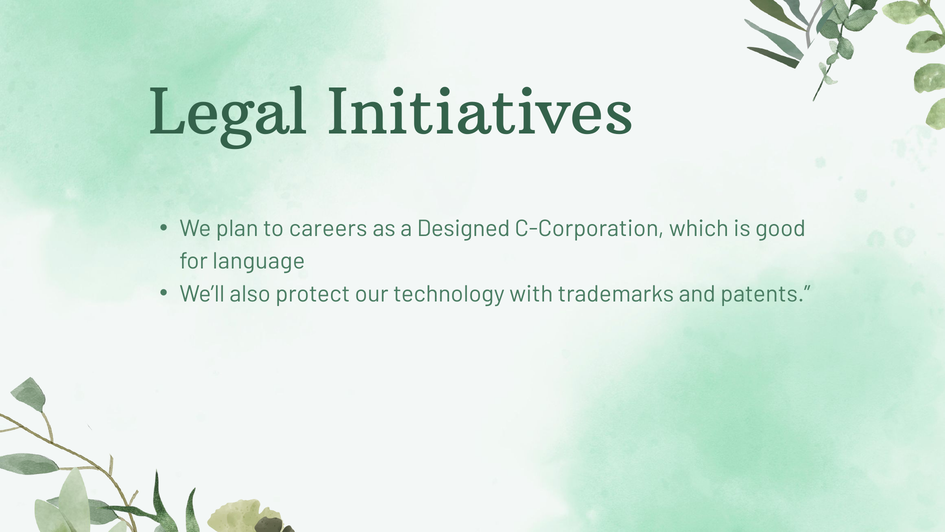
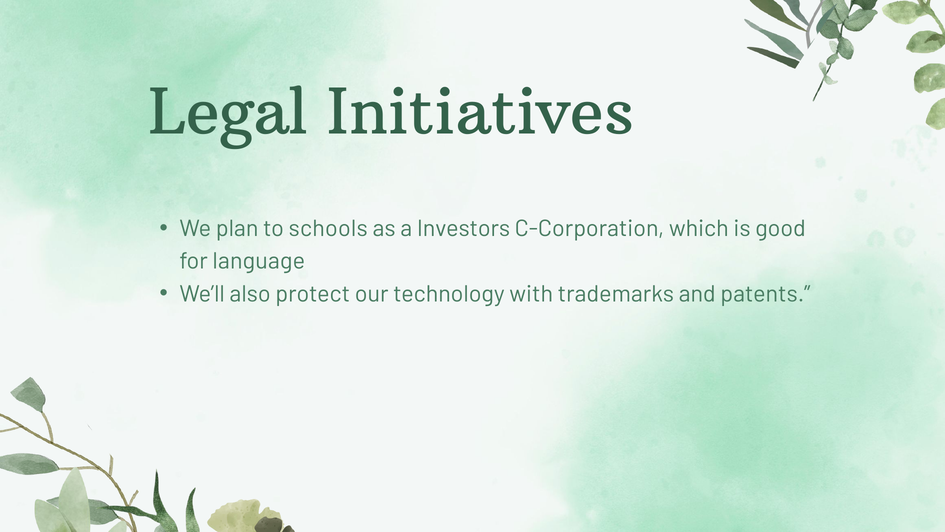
careers: careers -> schools (328, 228)
Designed: Designed -> Investors (464, 228)
